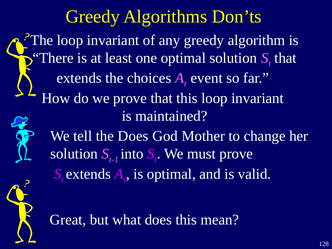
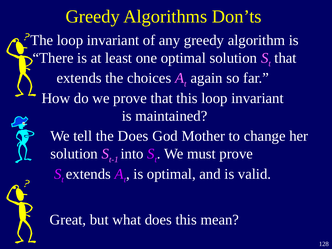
event: event -> again (207, 78)
